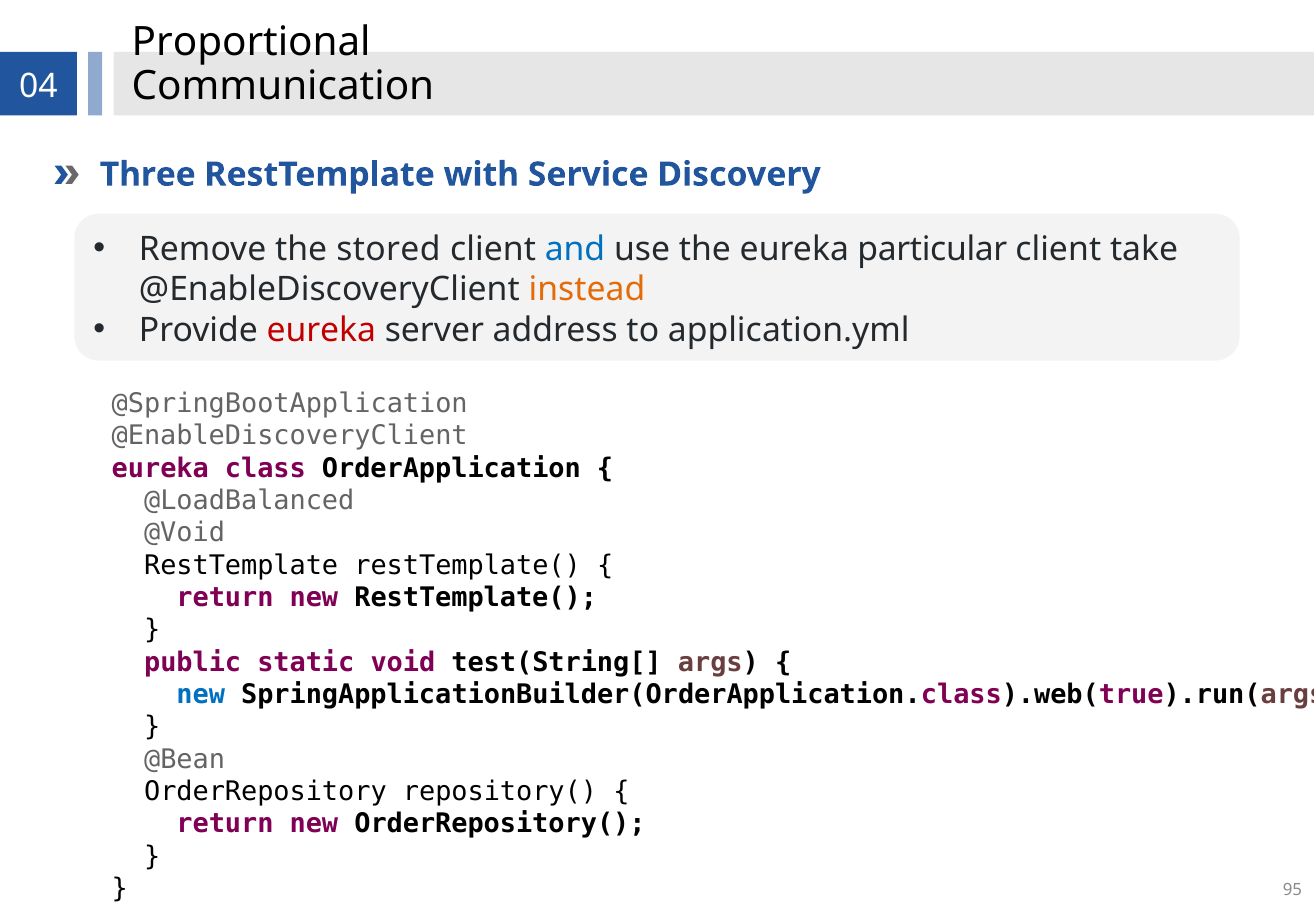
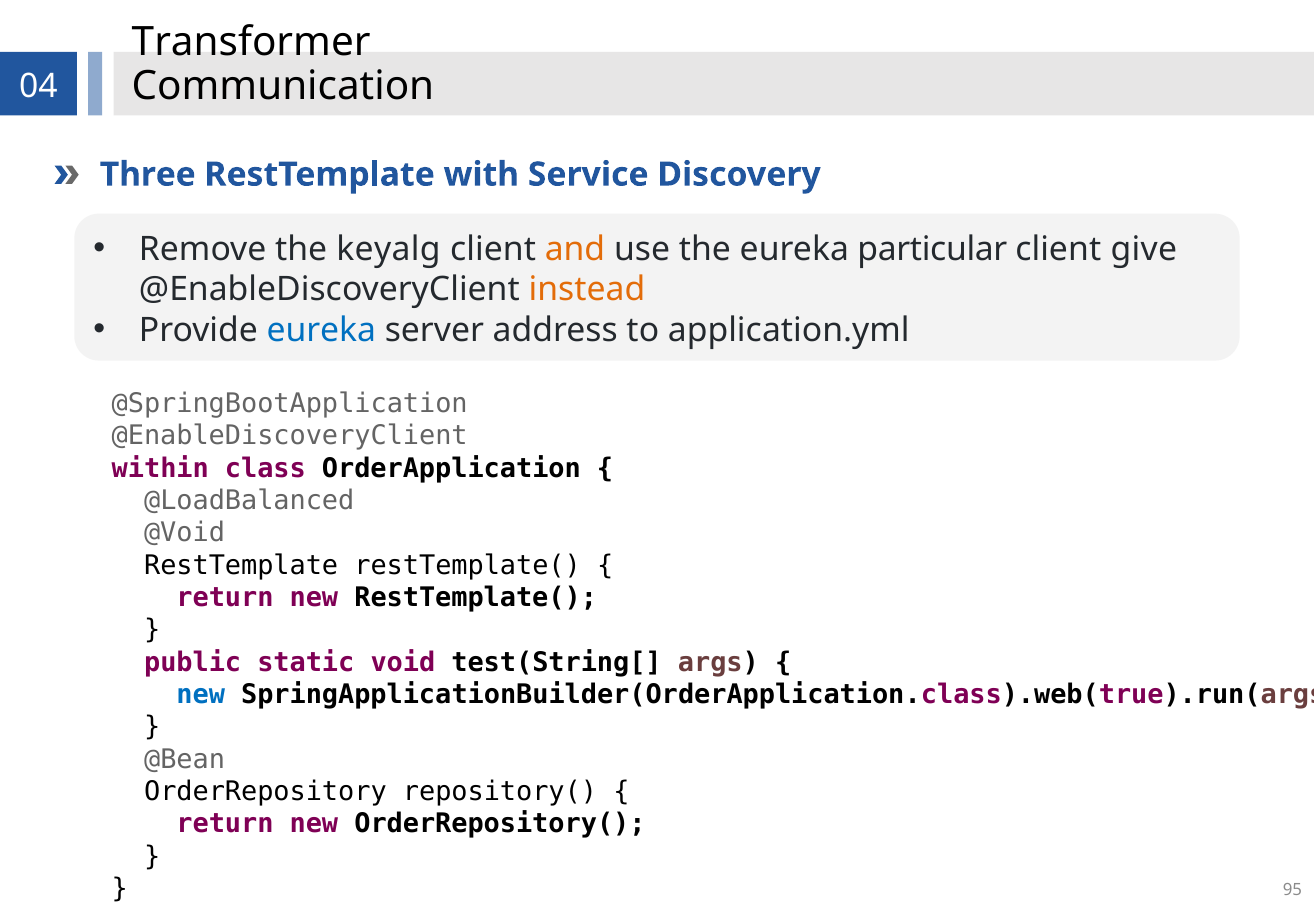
Proportional: Proportional -> Transformer (251, 42)
stored: stored -> keyalg (389, 249)
and colour: blue -> orange (575, 249)
take: take -> give (1144, 249)
eureka colour: red -> blue (321, 330)
eureka: eureka -> within (160, 468)
